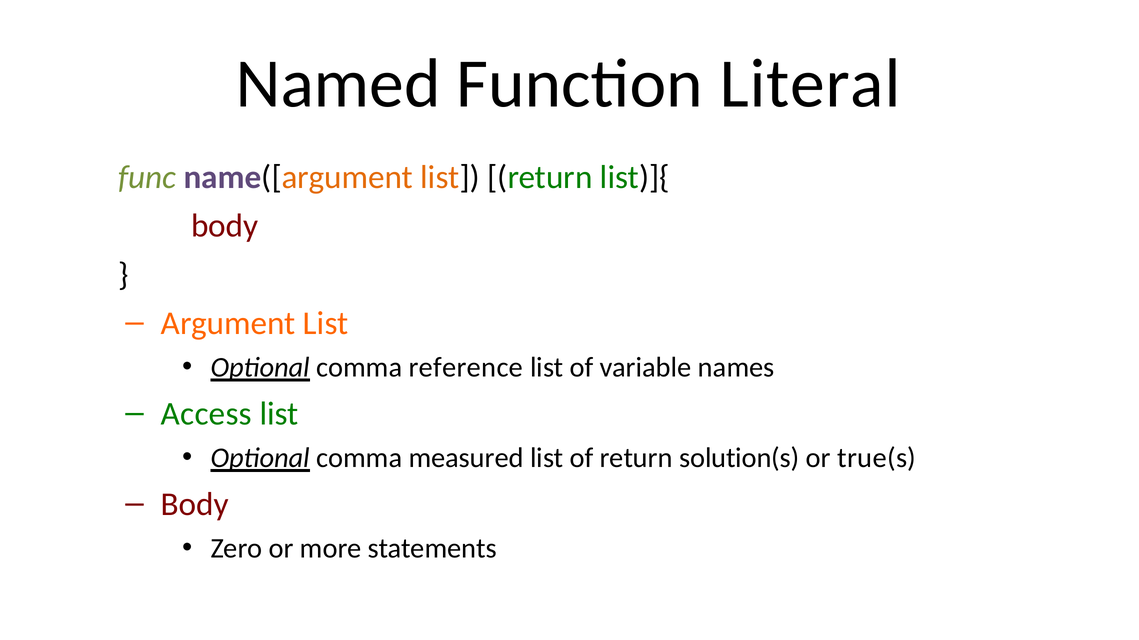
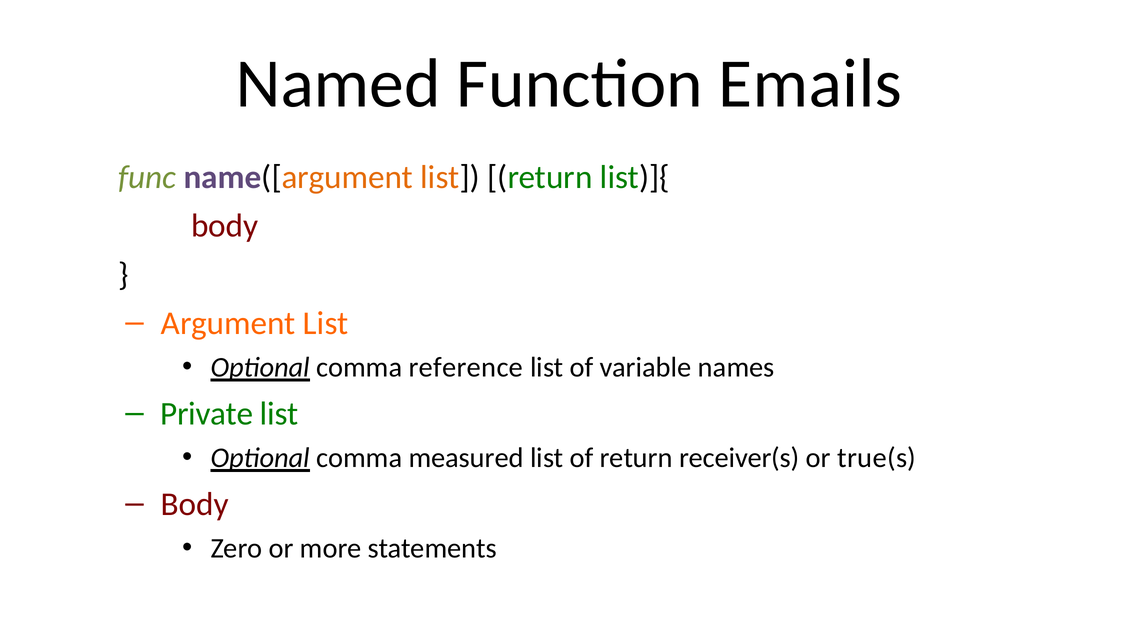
Literal: Literal -> Emails (810, 84)
Access: Access -> Private (207, 414)
solution(s: solution(s -> receiver(s (739, 458)
